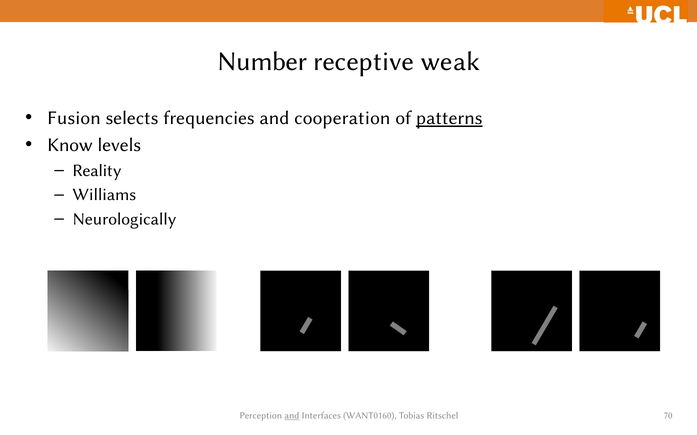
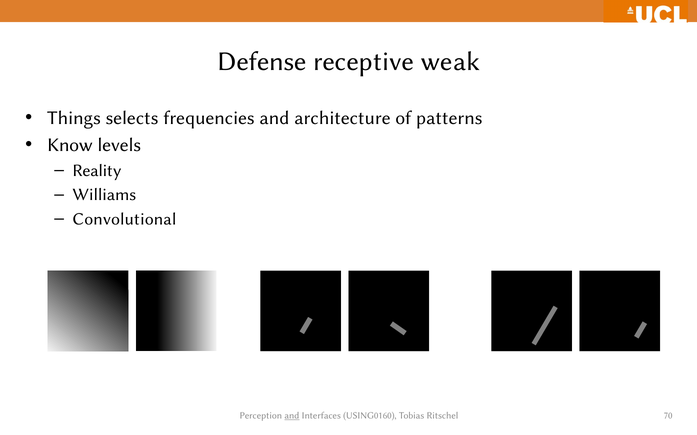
Number: Number -> Defense (262, 61)
Fusion: Fusion -> Things (74, 118)
cooperation: cooperation -> architecture (342, 118)
patterns underline: present -> none (449, 118)
Neurologically: Neurologically -> Convolutional (124, 219)
WANT0160: WANT0160 -> USING0160 (370, 416)
